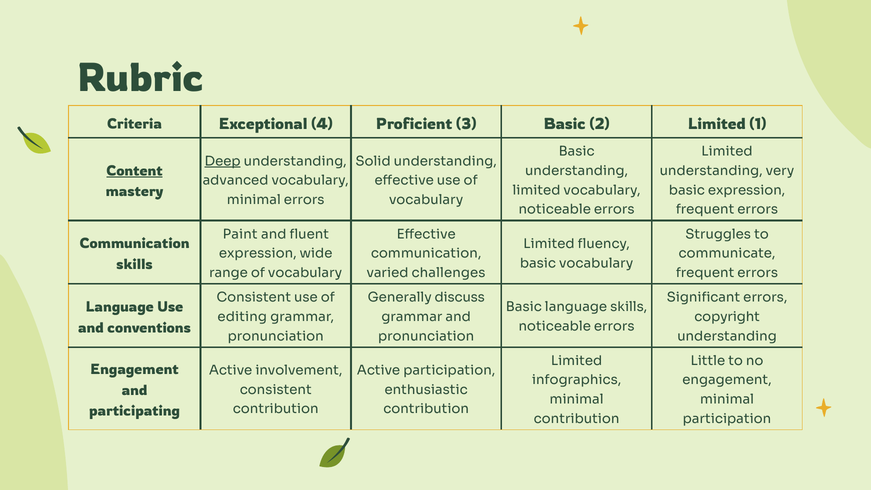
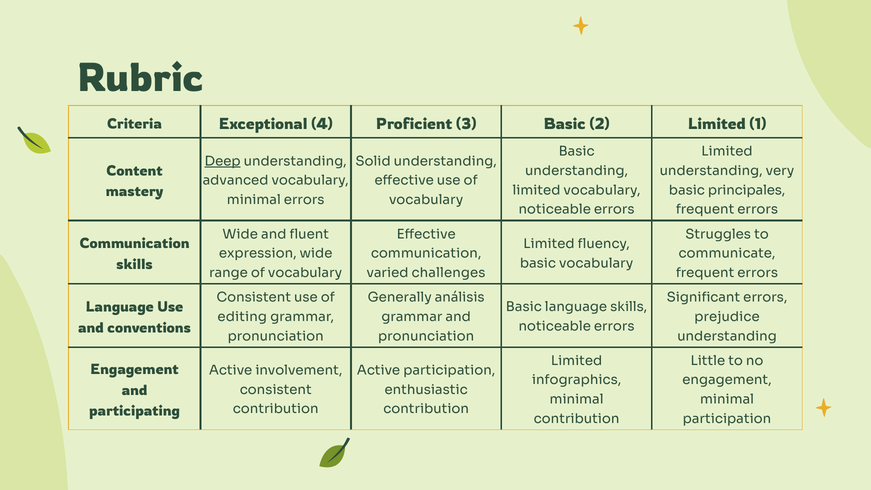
Content underline: present -> none (134, 171)
basic expression: expression -> principales (747, 190)
Paint: Paint -> Wide (240, 234)
discuss: discuss -> análisis (460, 297)
copyright: copyright -> prejudice (727, 317)
